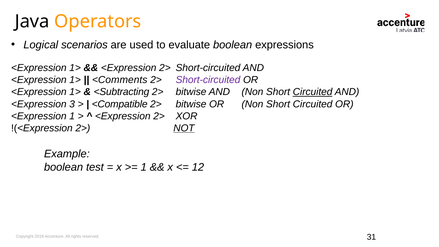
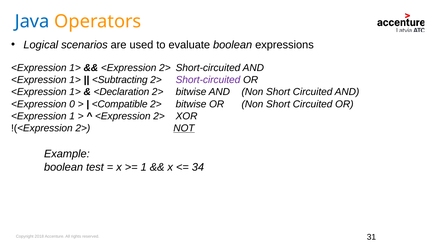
Java colour: black -> blue (32, 22)
<Comments: <Comments -> <Subtracting (120, 80)
<Subtracting: <Subtracting -> <Declaration (121, 92)
Circuited underline: present -> none (313, 92)
3: 3 -> 0 (72, 104)
12: 12 -> 34 (198, 167)
